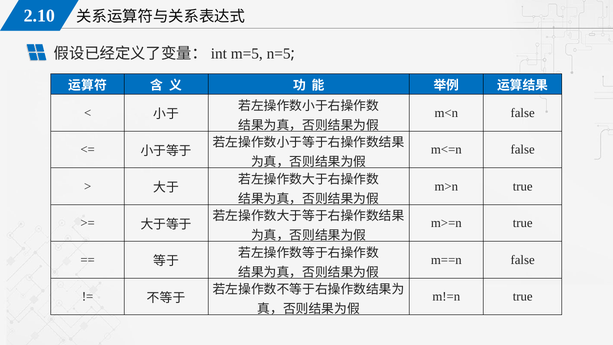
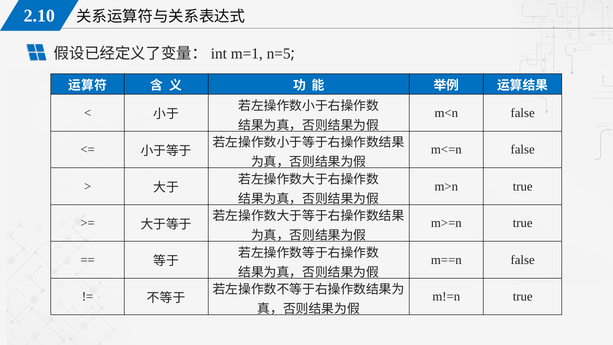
m=5: m=5 -> m=1 (247, 53)
